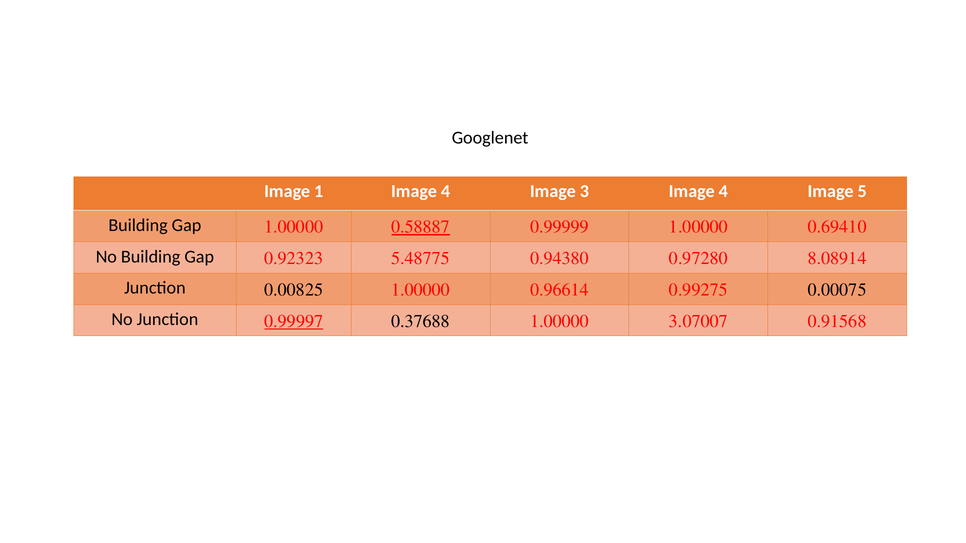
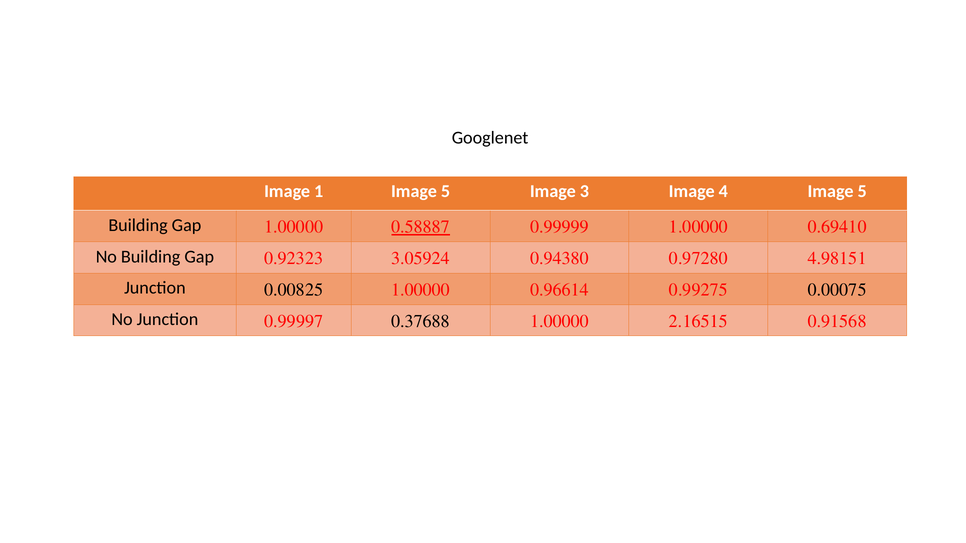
1 Image 4: 4 -> 5 (446, 192)
5.48775: 5.48775 -> 3.05924 (421, 259)
8.08914: 8.08914 -> 4.98151 (837, 259)
0.99997 underline: present -> none (294, 321)
3.07007: 3.07007 -> 2.16515 (698, 321)
